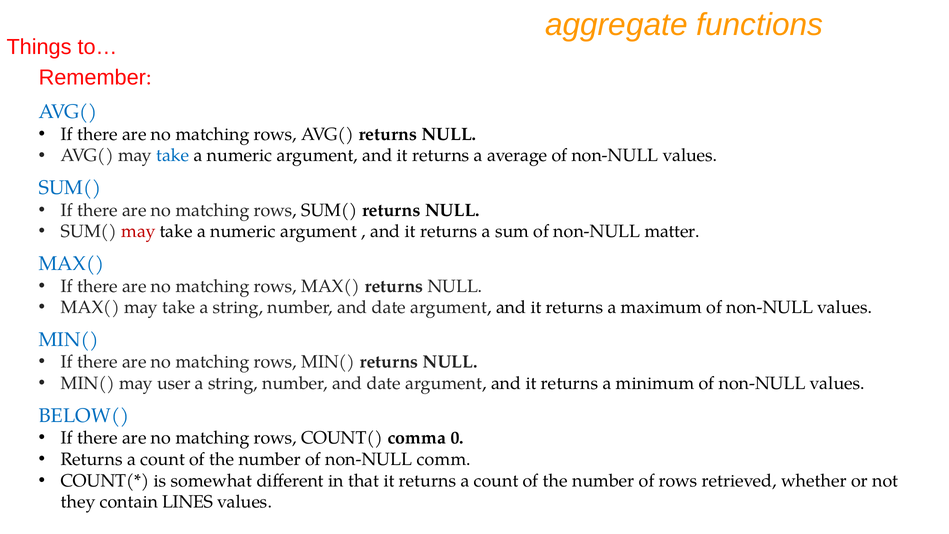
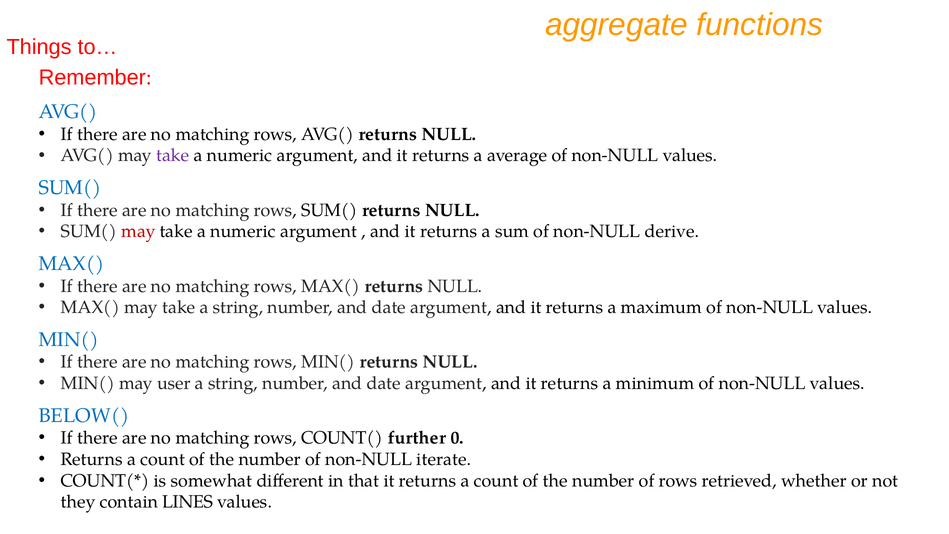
take colour: blue -> purple (173, 156)
matter: matter -> derive (672, 231)
comma: comma -> further (417, 438)
comm: comm -> iterate (444, 459)
